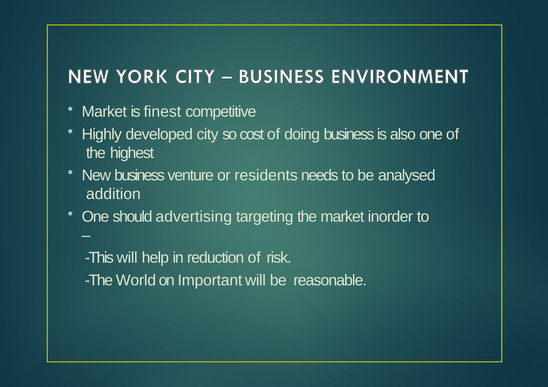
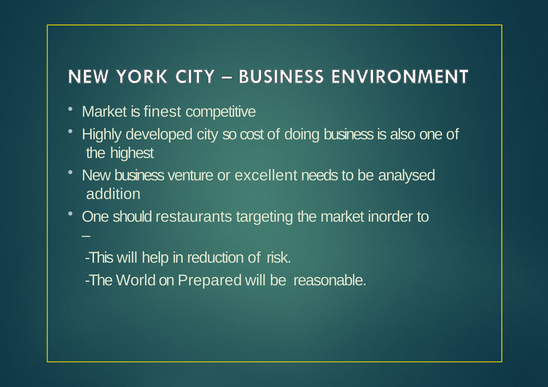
residents: residents -> excellent (266, 176)
advertising: advertising -> restaurants (194, 217)
Important: Important -> Prepared (210, 281)
